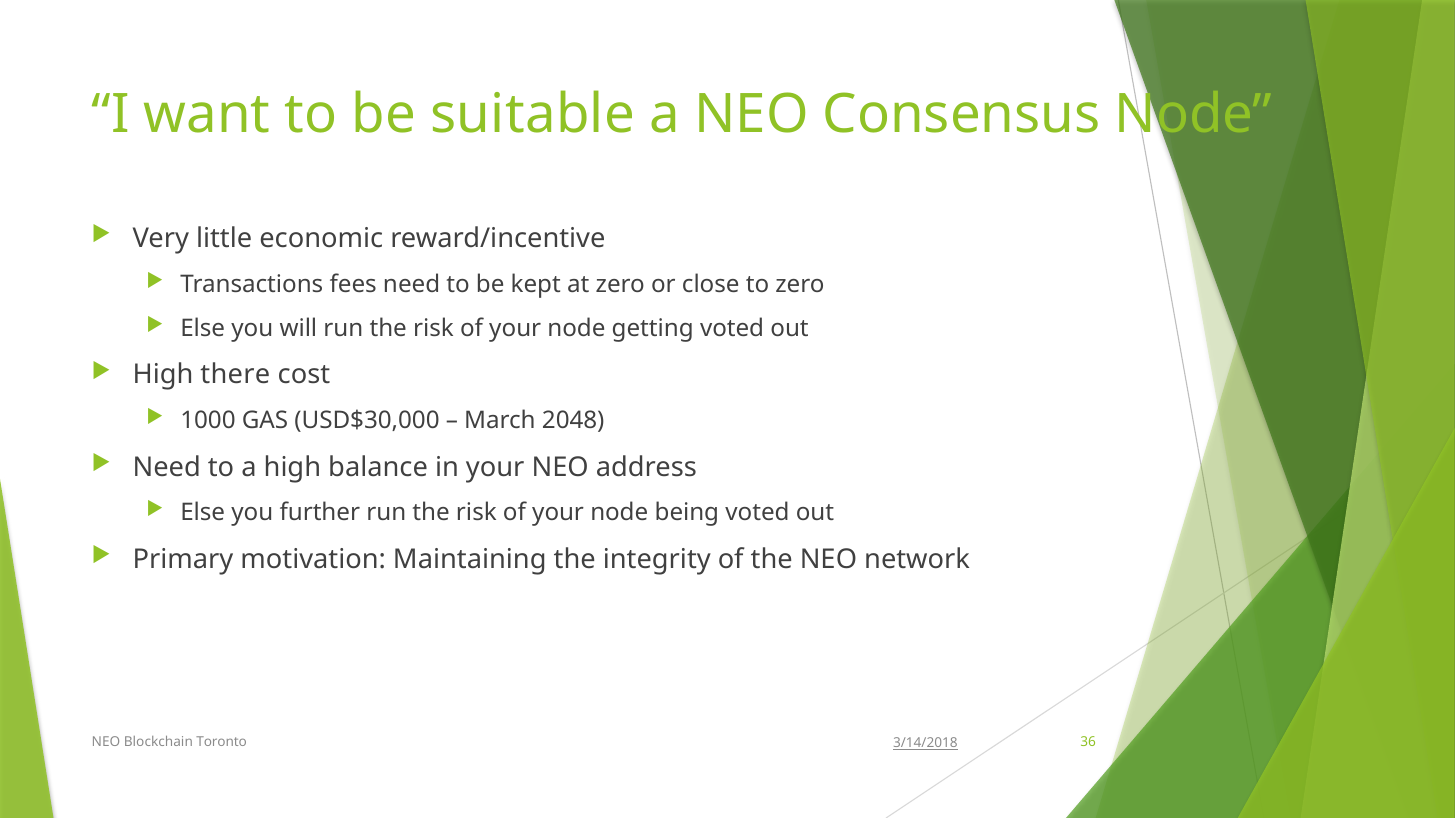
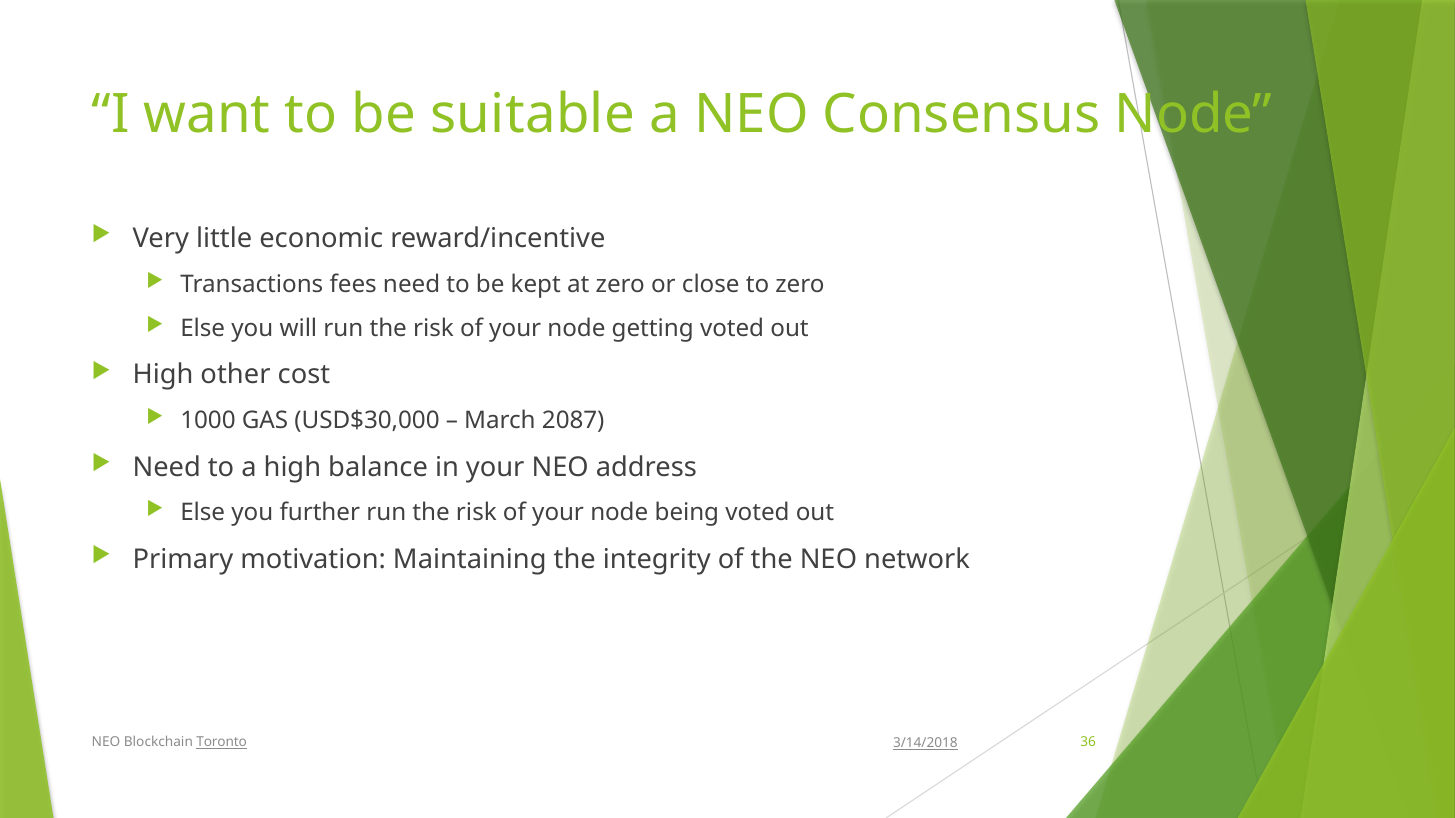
there: there -> other (236, 375)
2048: 2048 -> 2087 (573, 421)
Toronto underline: none -> present (222, 743)
